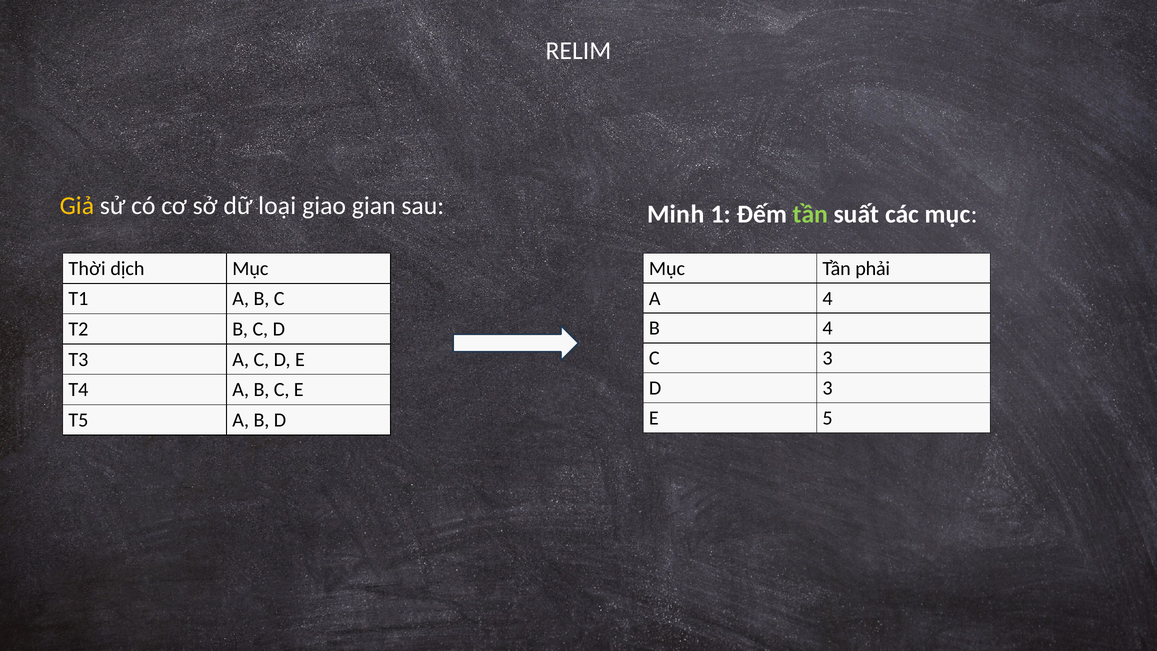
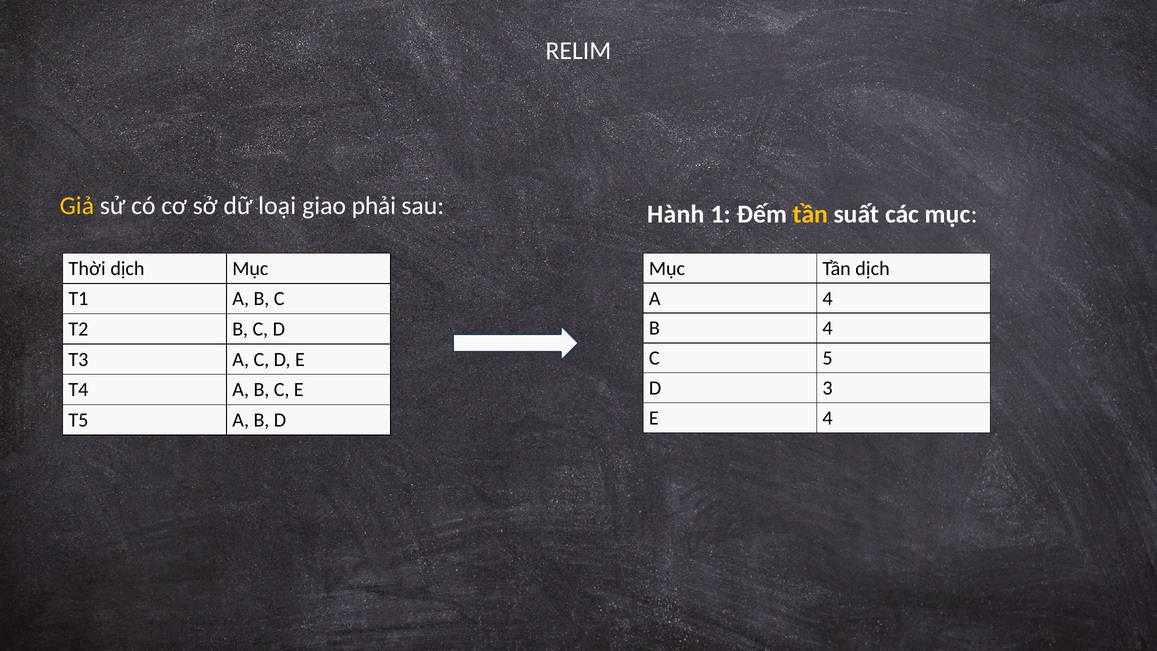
gian: gian -> phải (374, 206)
Minh: Minh -> Hành (676, 214)
tần colour: light green -> yellow (810, 214)
Tần phải: phải -> dịch (873, 268)
C 3: 3 -> 5 (828, 358)
E 5: 5 -> 4 (828, 418)
